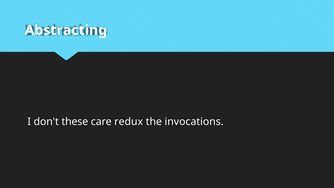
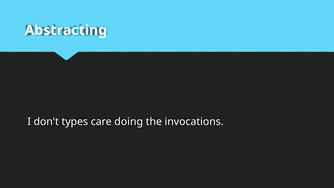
these: these -> types (75, 121)
redux: redux -> doing (129, 121)
